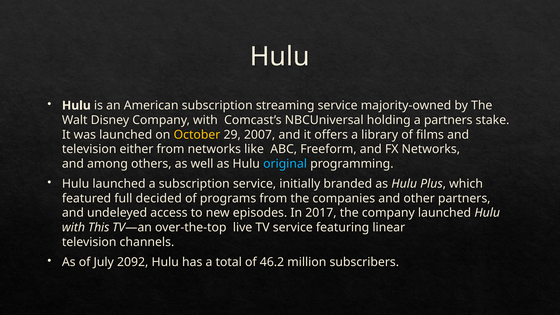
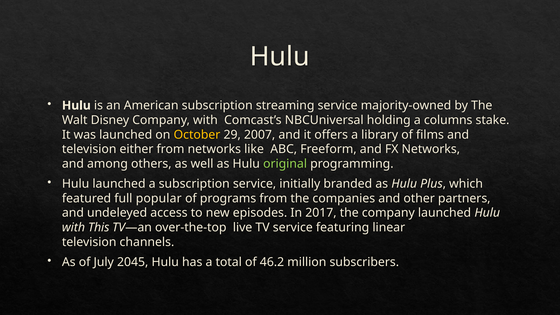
a partners: partners -> columns (448, 120)
original colour: light blue -> light green (285, 164)
decided: decided -> popular (159, 198)
2092: 2092 -> 2045 (133, 262)
